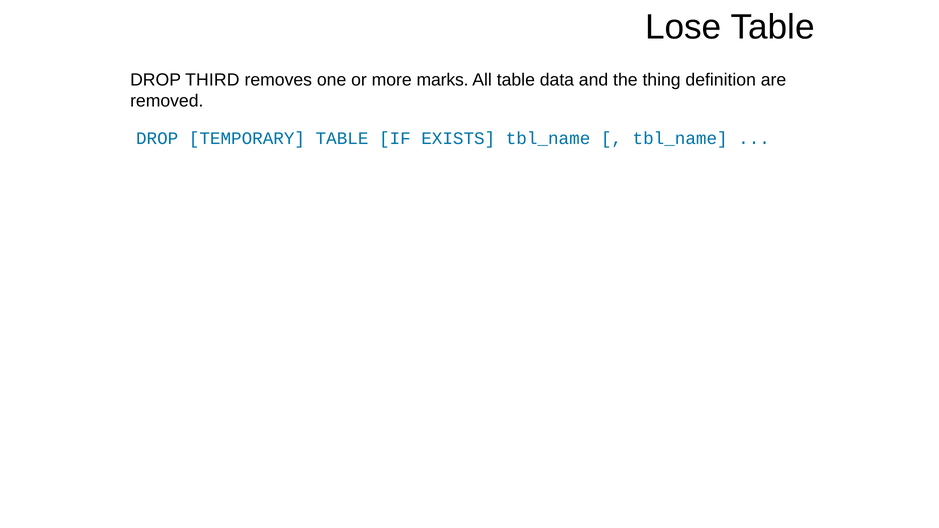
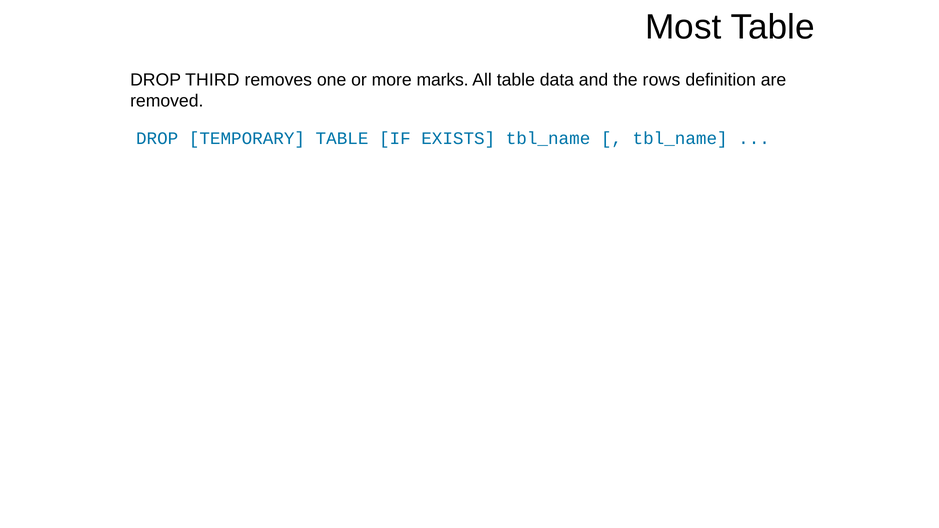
Lose: Lose -> Most (683, 27)
thing: thing -> rows (661, 80)
